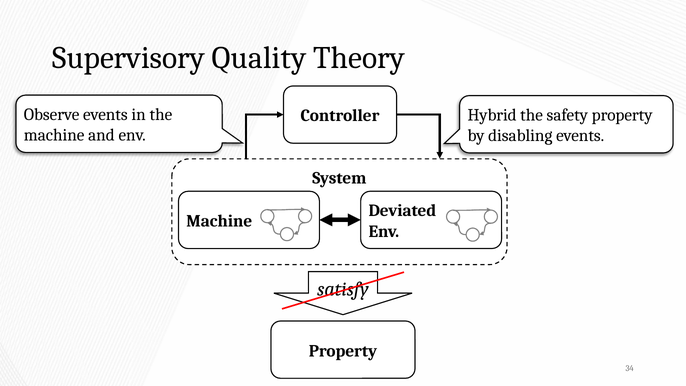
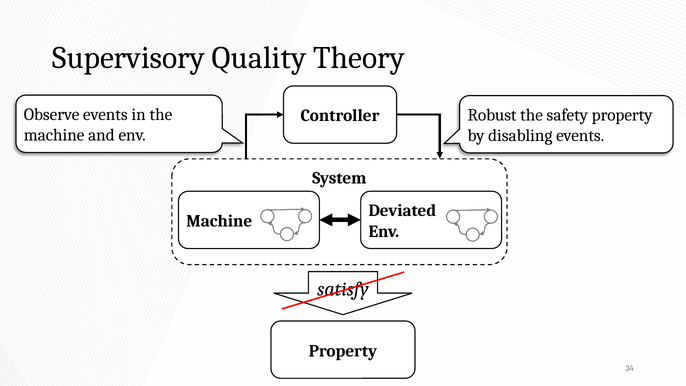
Hybrid: Hybrid -> Robust (492, 115)
